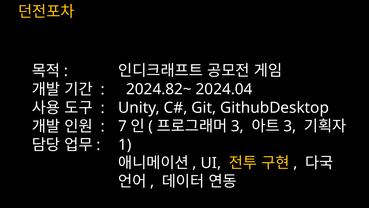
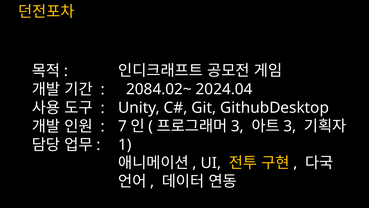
2024.82~: 2024.82~ -> 2084.02~ (159, 89)
